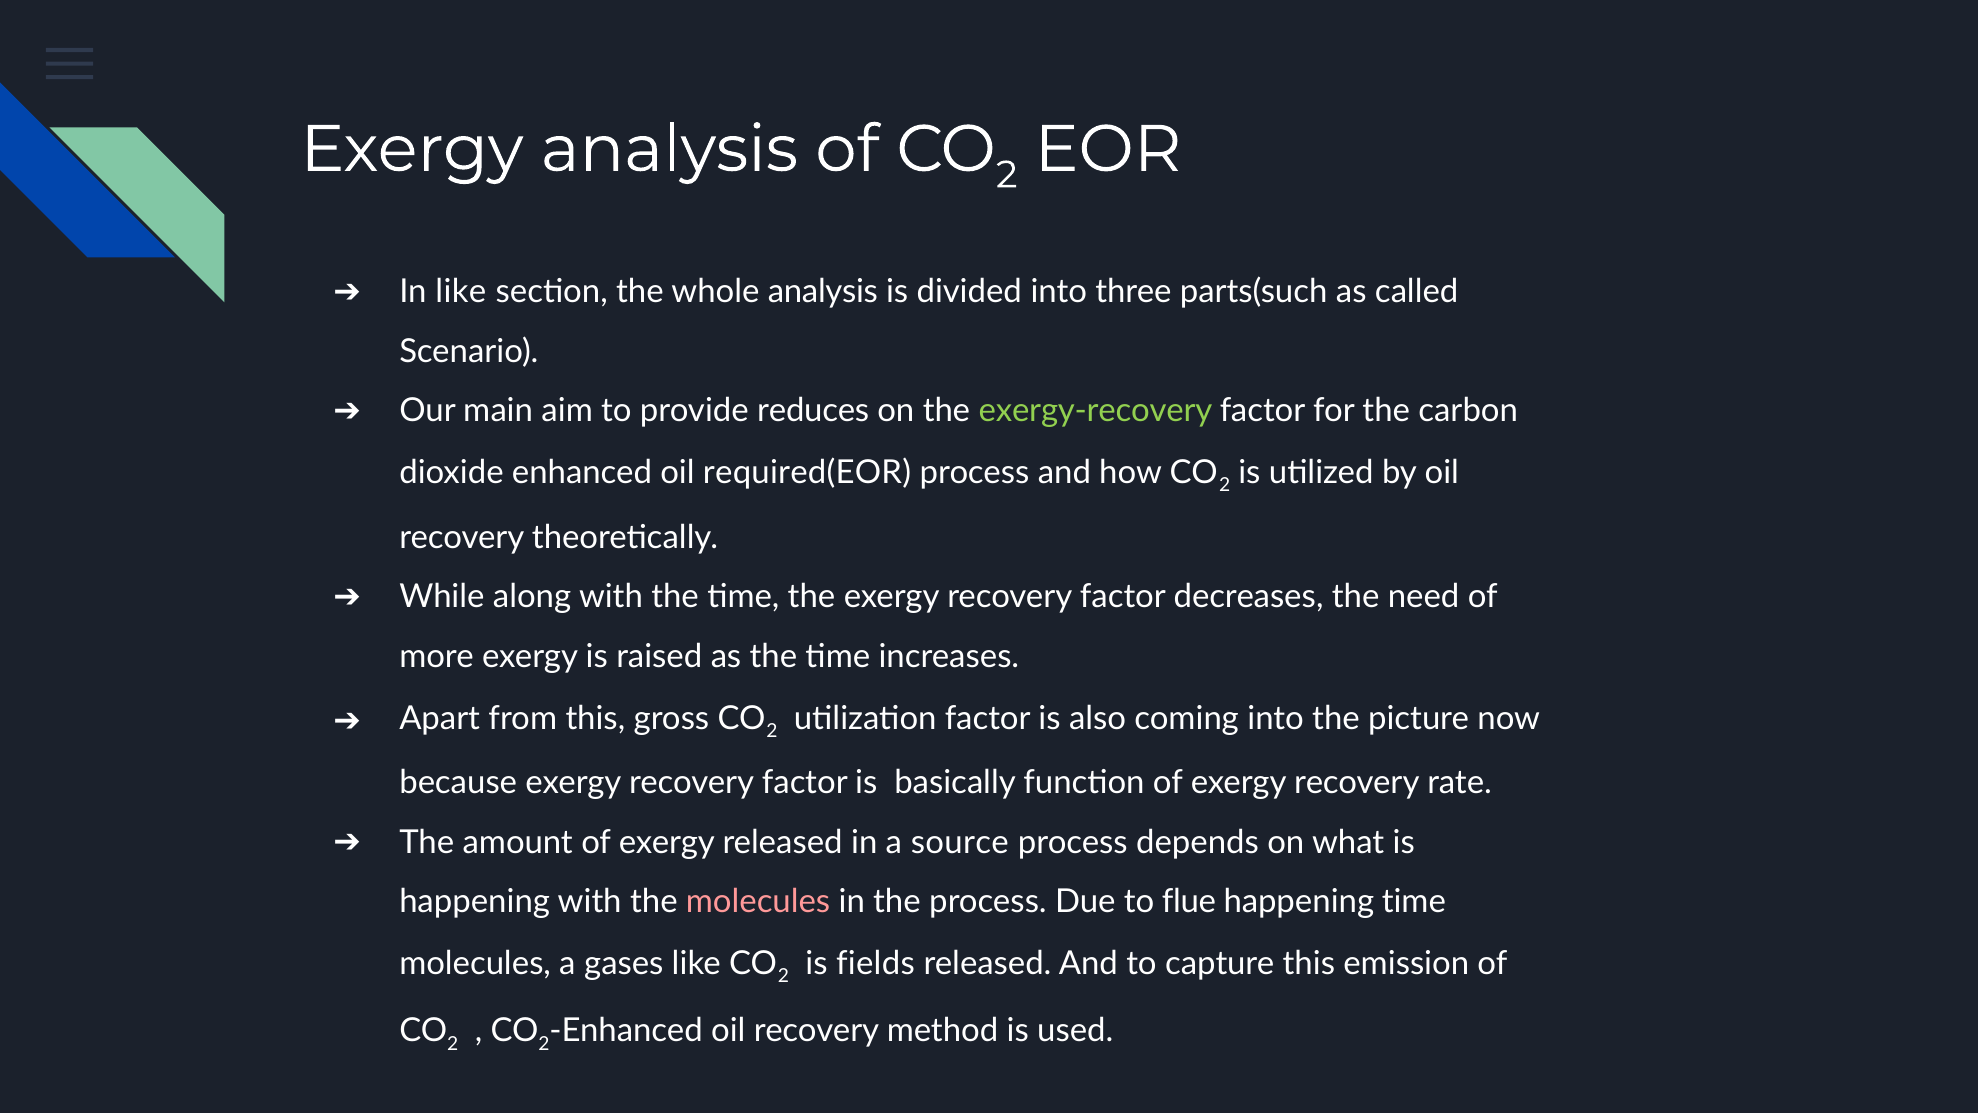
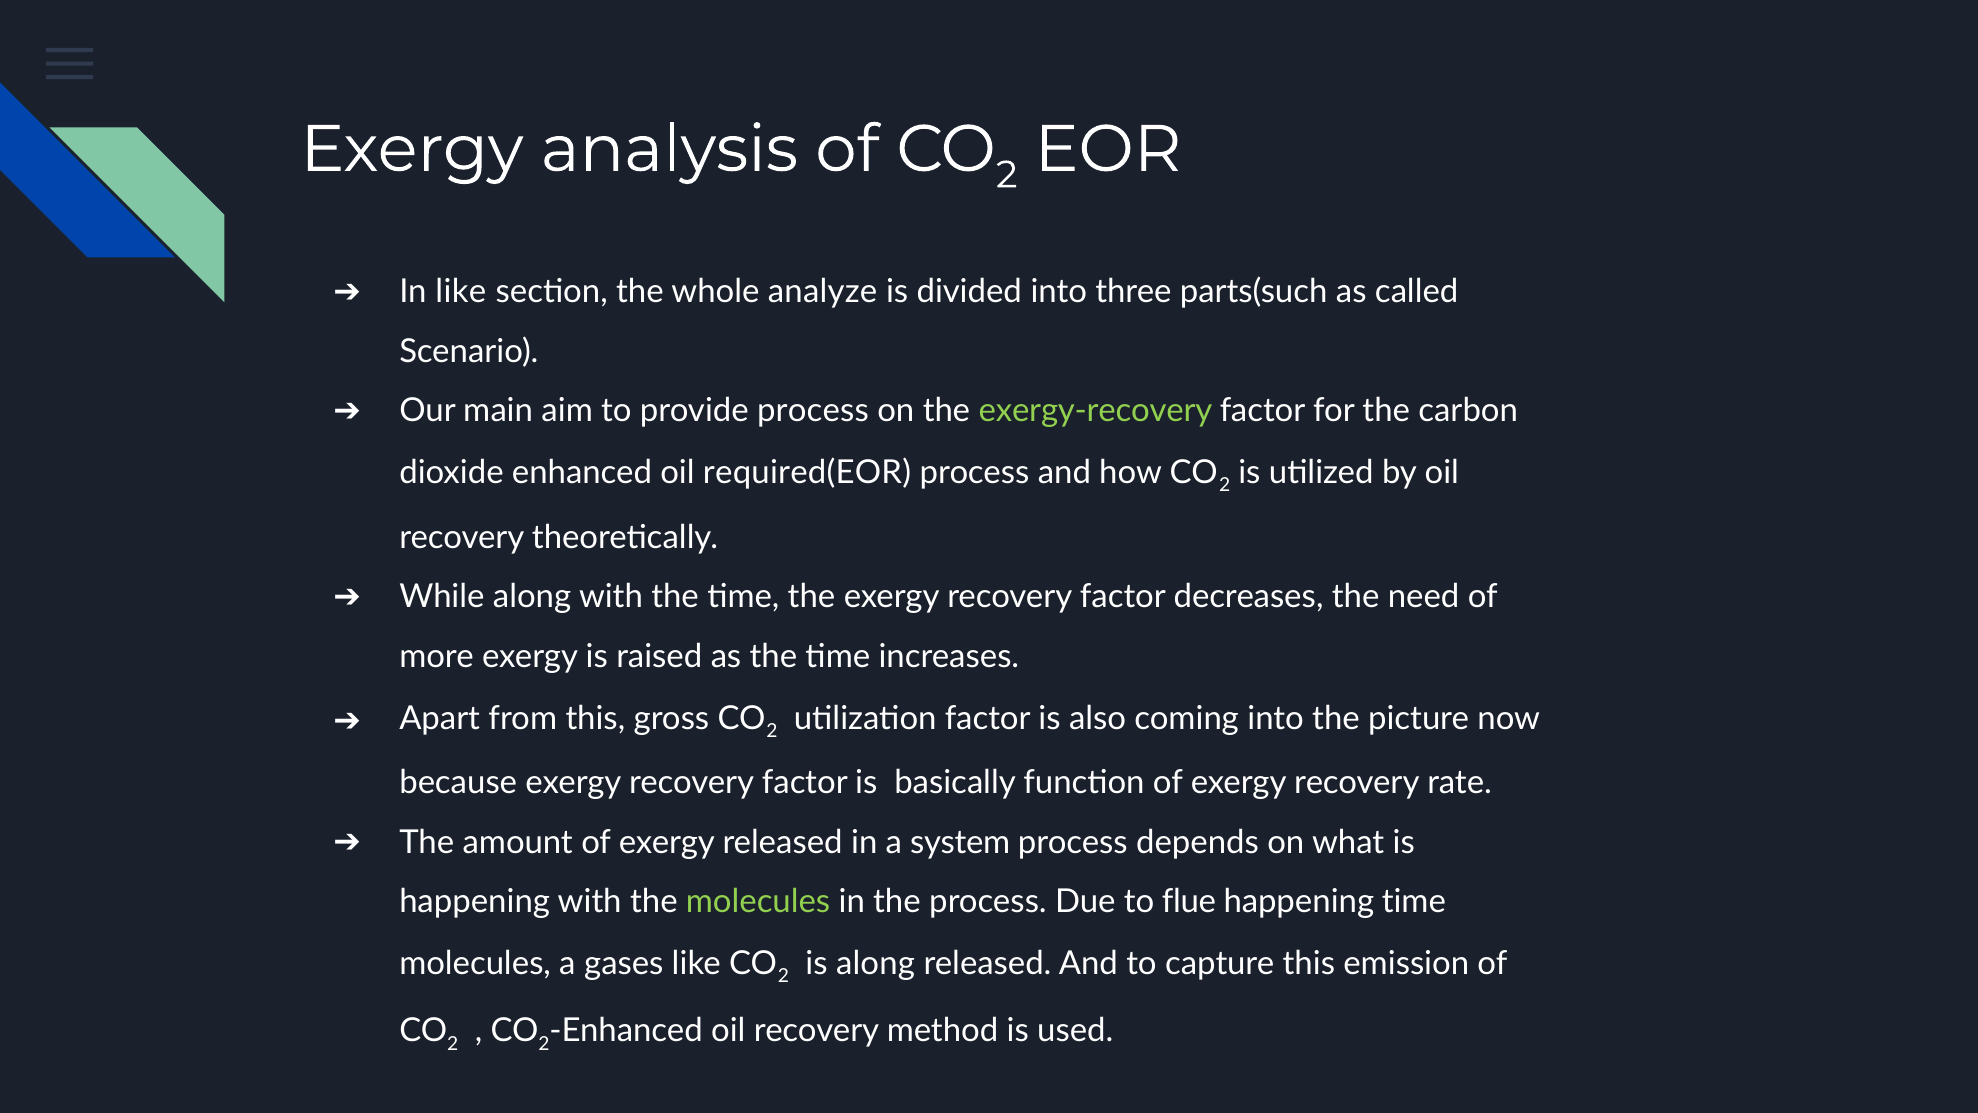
whole analysis: analysis -> analyze (823, 292)
provide reduces: reduces -> process (813, 411)
source: source -> system (960, 842)
molecules colour: pink -> light green (758, 901)
is fields: fields -> along (876, 963)
